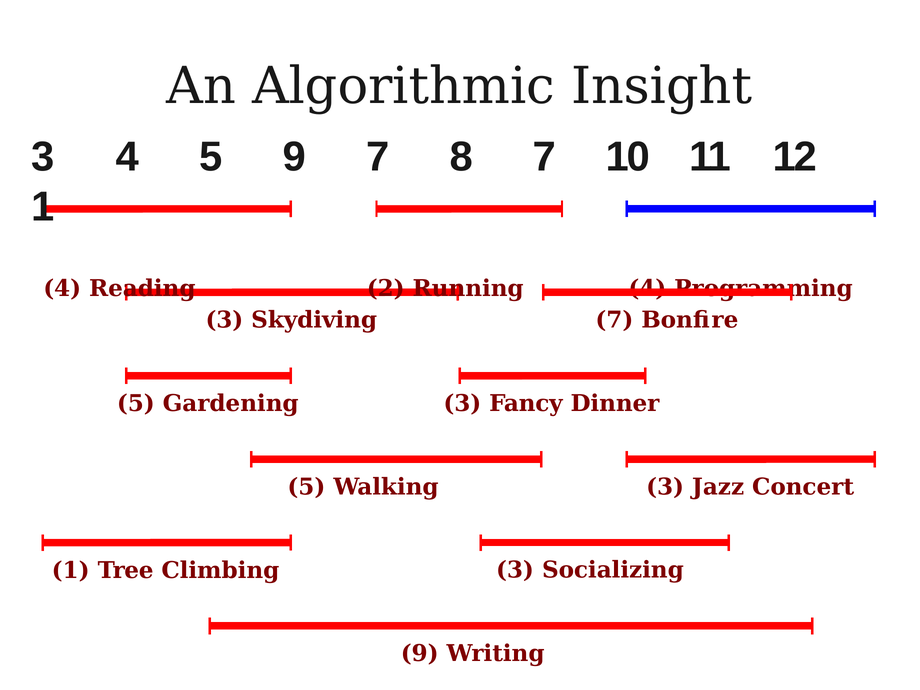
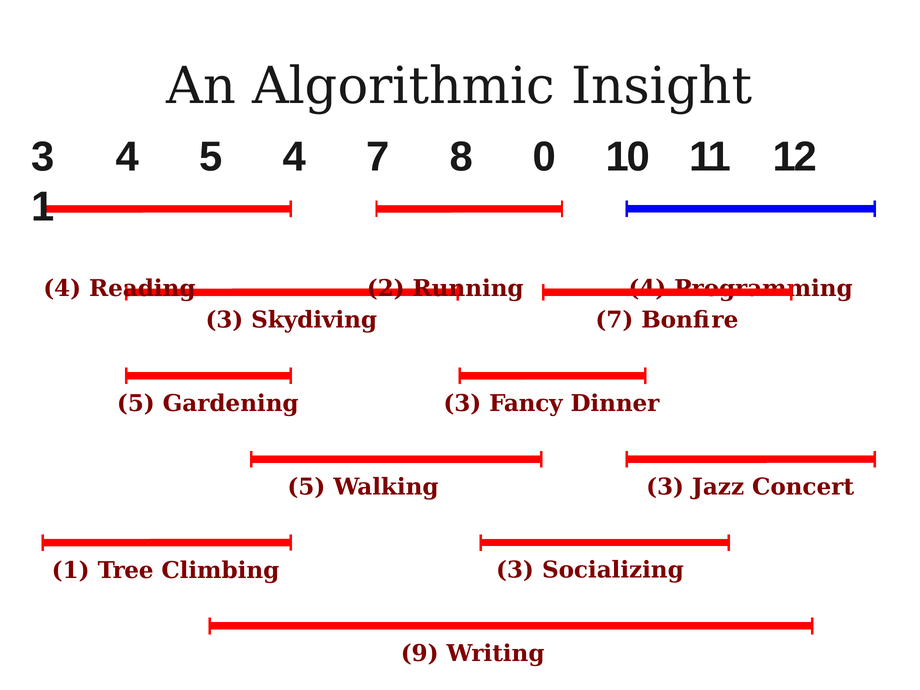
5 9: 9 -> 4 (294, 157)
8 7: 7 -> 0 (545, 157)
